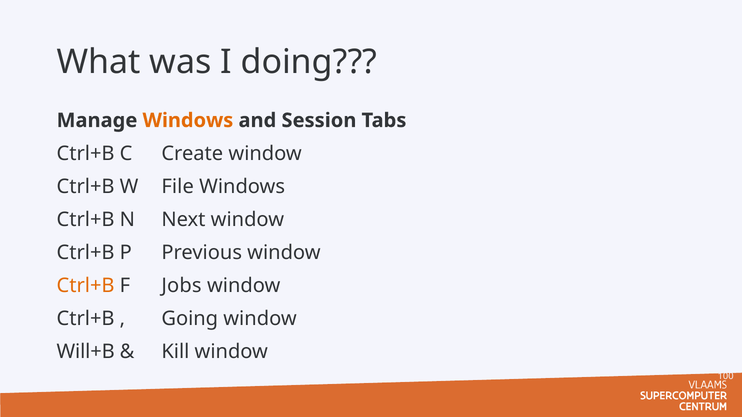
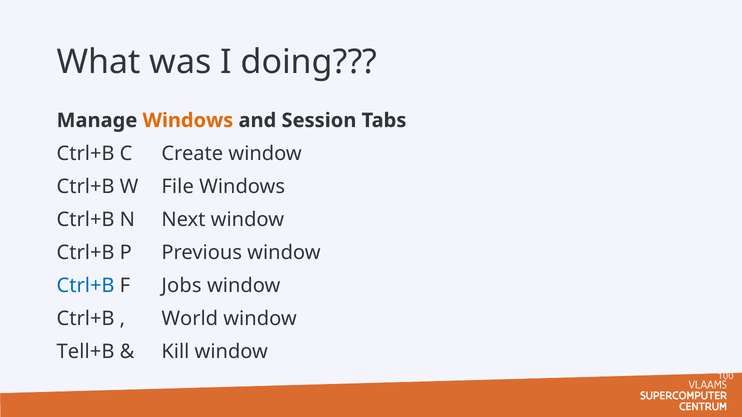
Ctrl+B colour: orange -> blue (86, 286)
Going: Going -> World (190, 319)
Will+B: Will+B -> Tell+B (86, 352)
